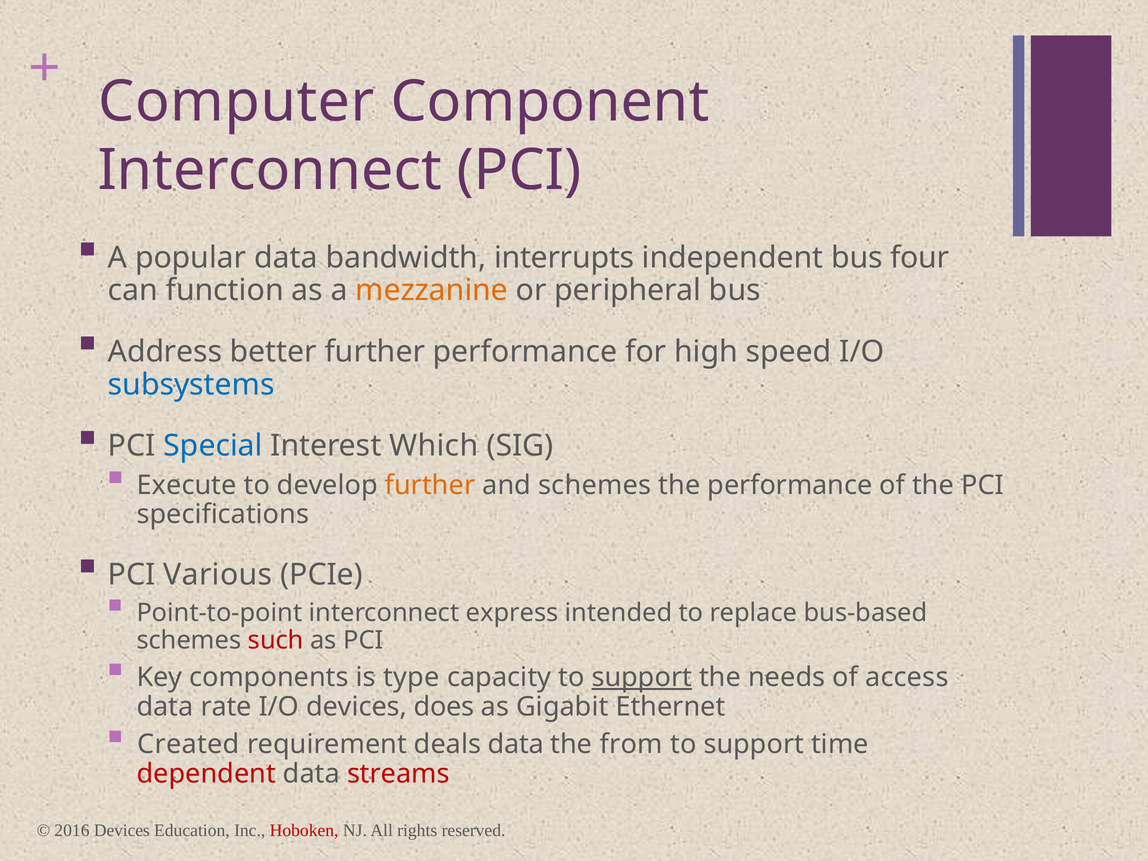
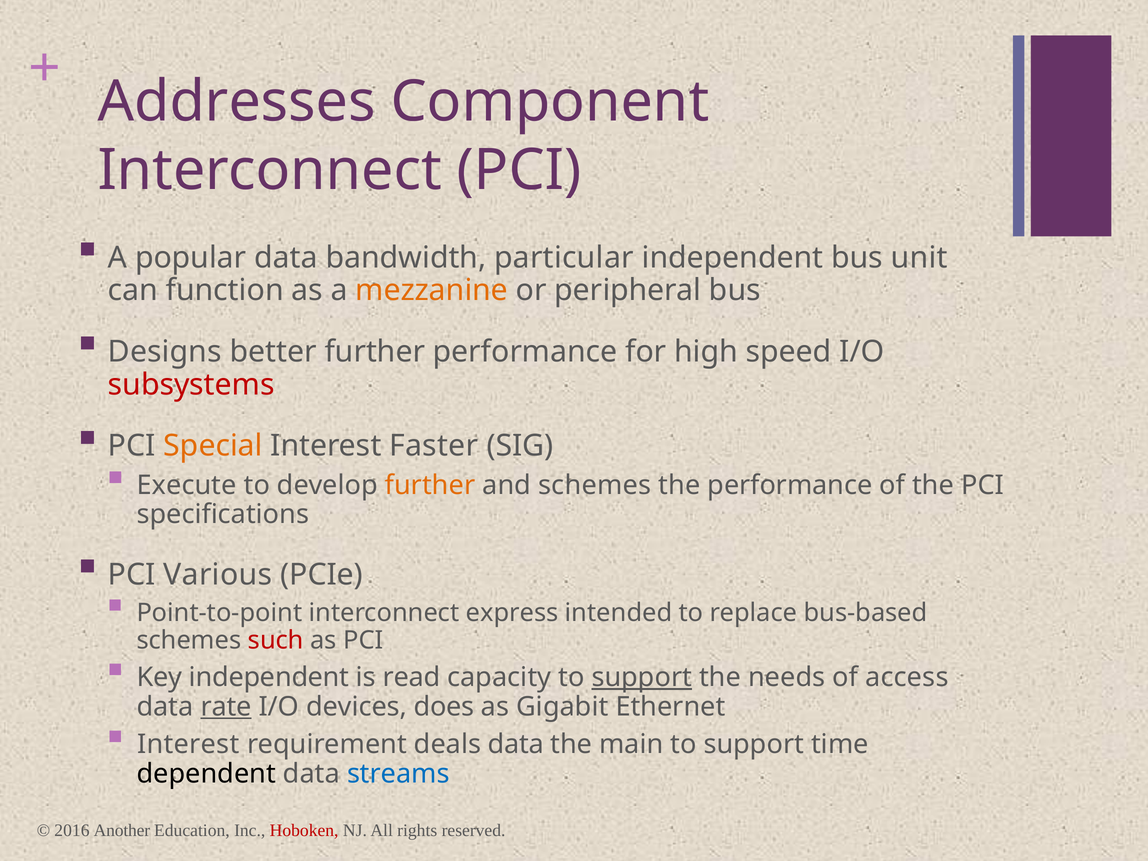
Computer: Computer -> Addresses (237, 102)
interrupts: interrupts -> particular (564, 258)
four: four -> unit (919, 258)
Address: Address -> Designs (165, 352)
subsystems colour: blue -> red (191, 385)
Special colour: blue -> orange (213, 446)
Which: Which -> Faster (434, 446)
Key components: components -> independent (269, 677)
type: type -> read (412, 677)
rate underline: none -> present (226, 707)
Created: Created -> Interest (188, 745)
from: from -> main (631, 745)
dependent colour: red -> black (206, 774)
streams colour: red -> blue (398, 774)
2016 Devices: Devices -> Another (122, 831)
